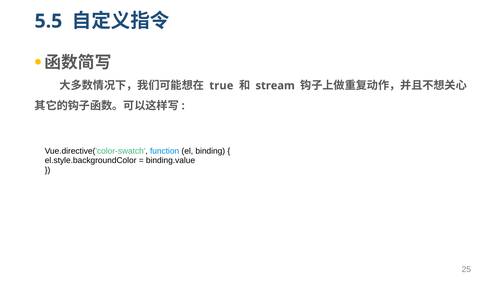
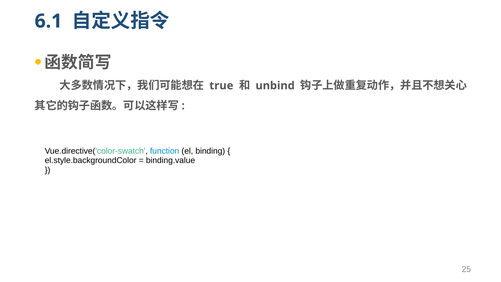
5.5: 5.5 -> 6.1 (48, 21)
stream: stream -> unbind (275, 86)
